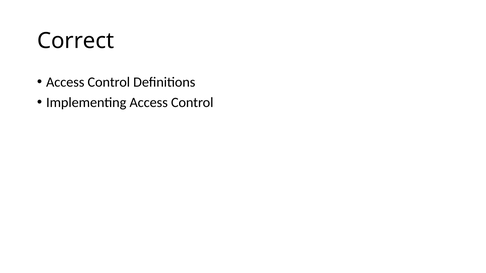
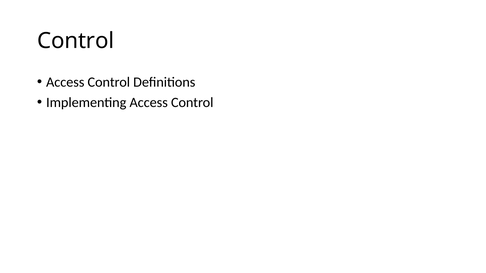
Correct: Correct -> Control (76, 41)
